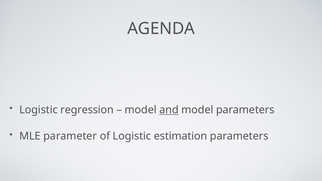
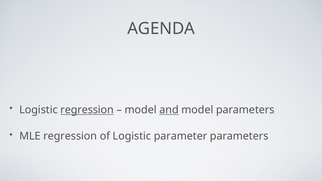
regression underline: none -> present (87, 110)
MLE parameter: parameter -> regression (70, 136)
estimation: estimation -> parameter (181, 136)
